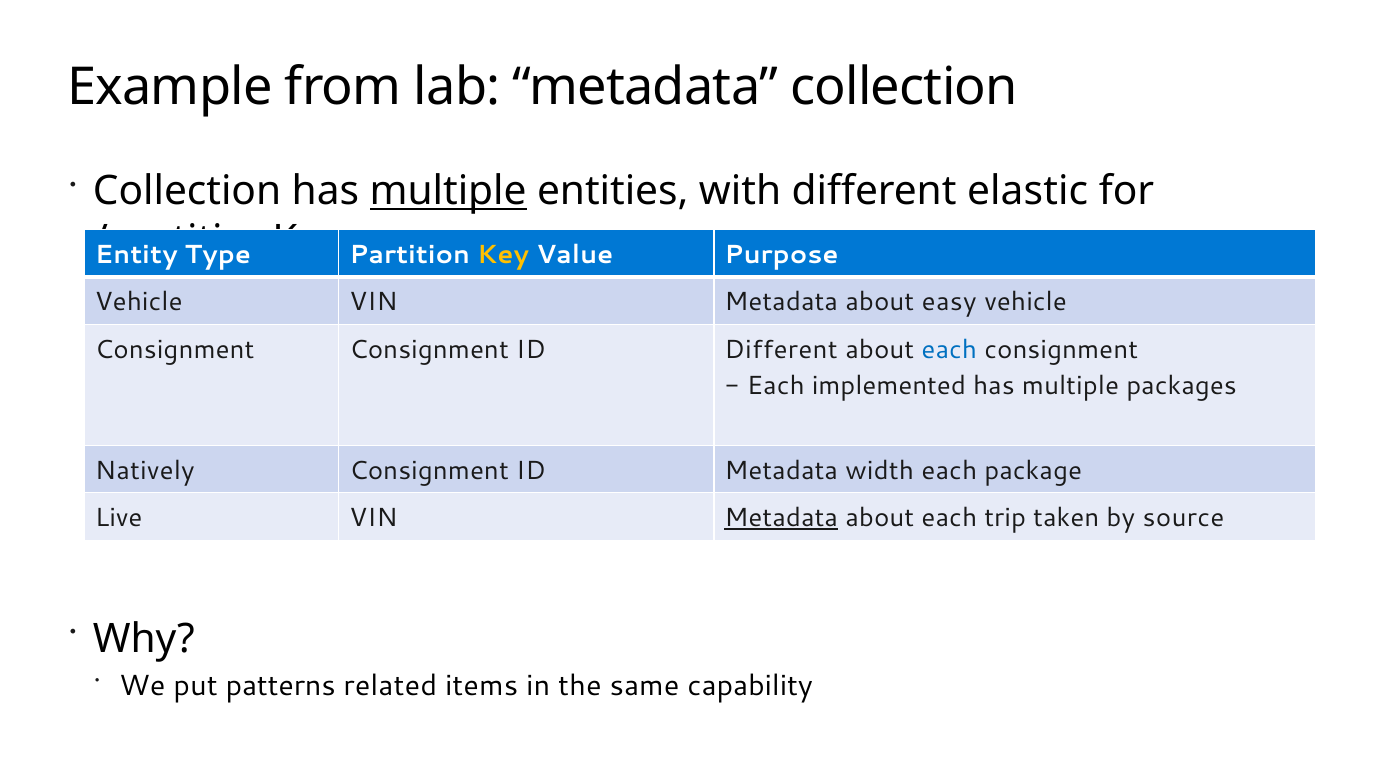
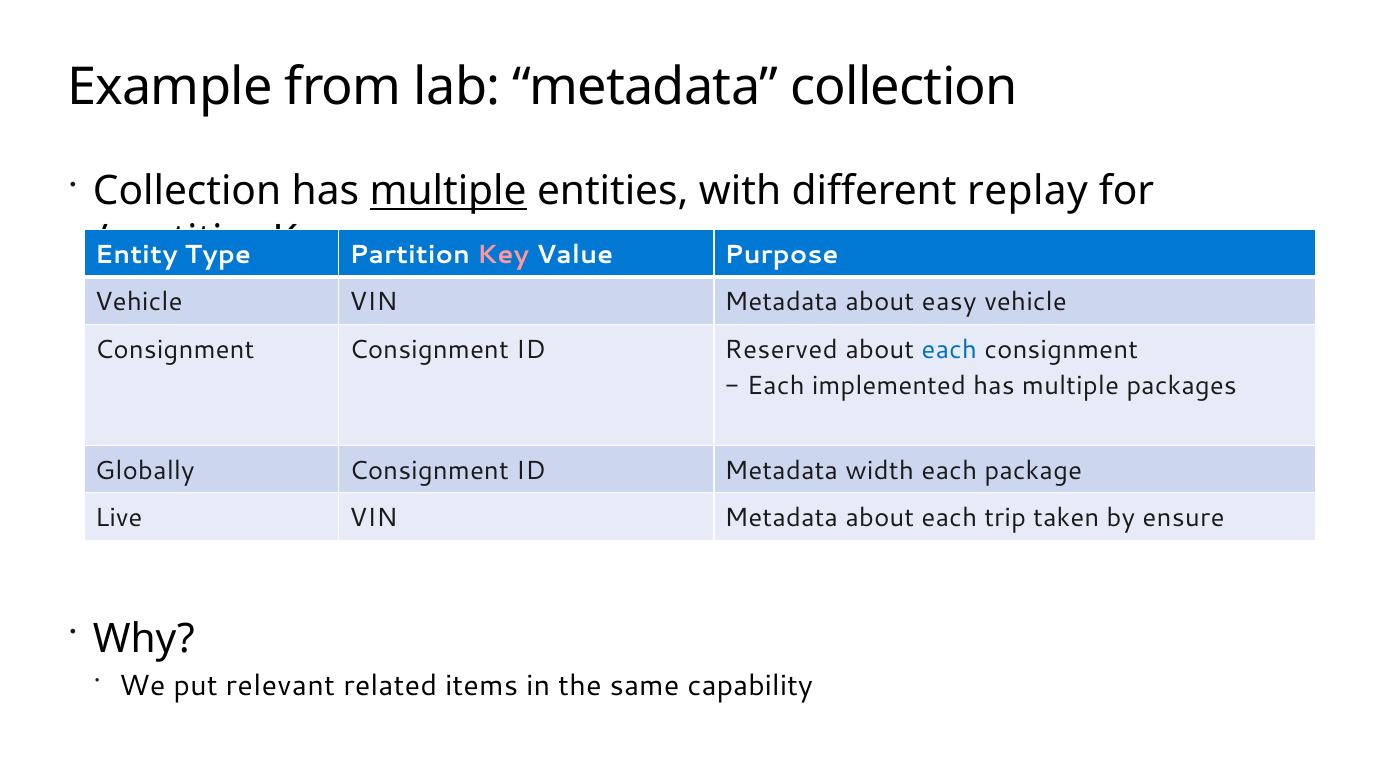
elastic: elastic -> replay (1027, 191)
Key colour: yellow -> pink (503, 255)
ID Different: Different -> Reserved (781, 349)
Natively: Natively -> Globally (145, 471)
Metadata underline: present -> none (781, 518)
source: source -> ensure (1183, 518)
patterns: patterns -> relevant (280, 686)
